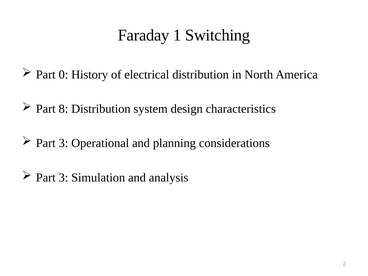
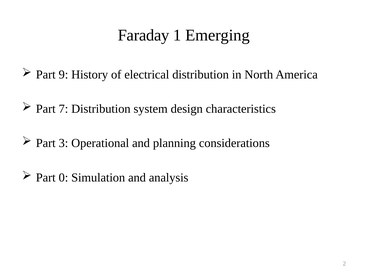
Switching: Switching -> Emerging (218, 35)
0: 0 -> 9 (63, 74)
8: 8 -> 7 (63, 109)
3: 3 -> 0 (63, 177)
